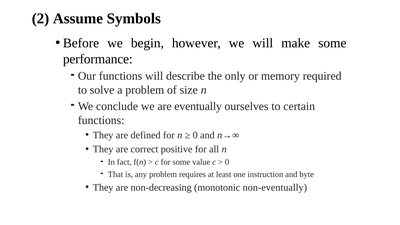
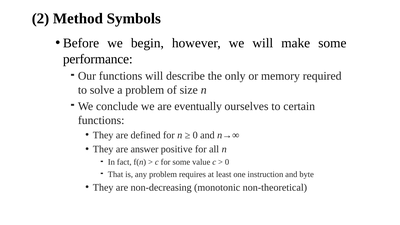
Assume: Assume -> Method (78, 19)
correct: correct -> answer (145, 149)
non-eventually: non-eventually -> non-theoretical (275, 188)
